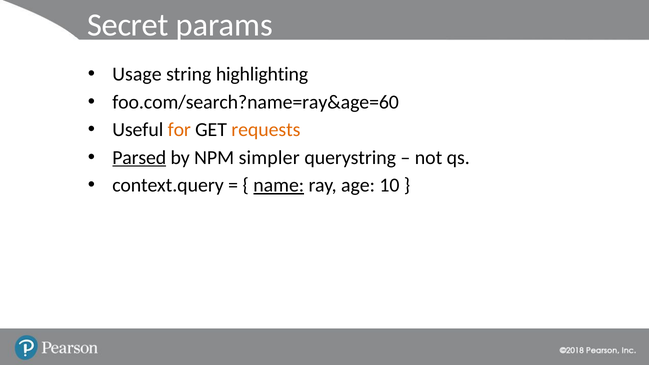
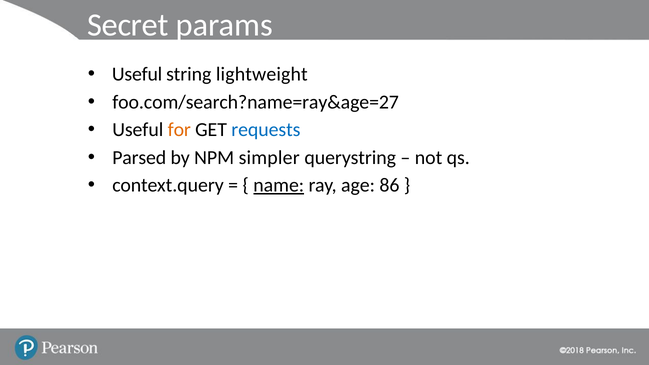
Usage: Usage -> Useful (137, 74)
highlighting: highlighting -> lightweight (262, 74)
foo.com/search?name=ray&age=60: foo.com/search?name=ray&age=60 -> foo.com/search?name=ray&age=27 (256, 102)
requests colour: orange -> blue (266, 130)
Parsed underline: present -> none (139, 158)
10: 10 -> 86 (389, 185)
